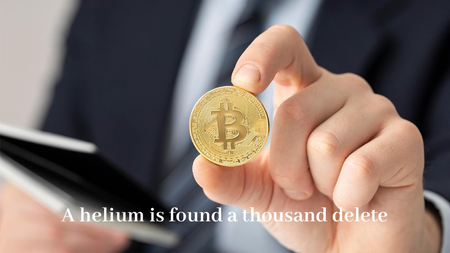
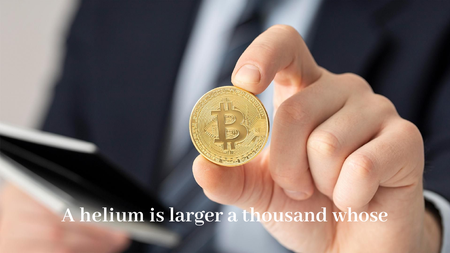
found: found -> larger (196, 214)
delete: delete -> whose (360, 214)
